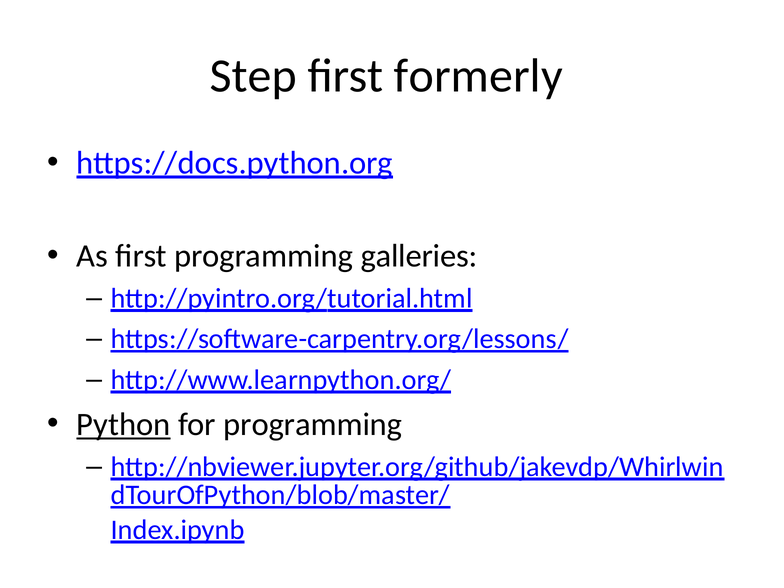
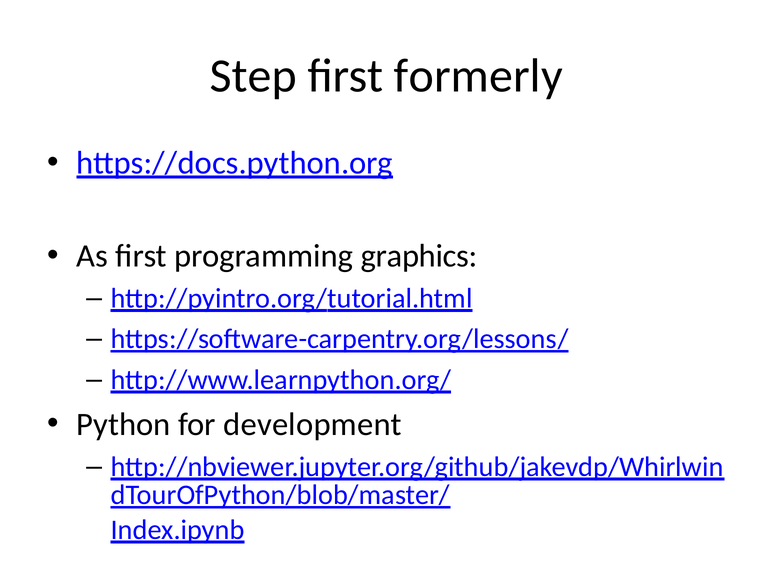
galleries: galleries -> graphics (419, 256)
Python underline: present -> none (124, 424)
for programming: programming -> development (313, 424)
